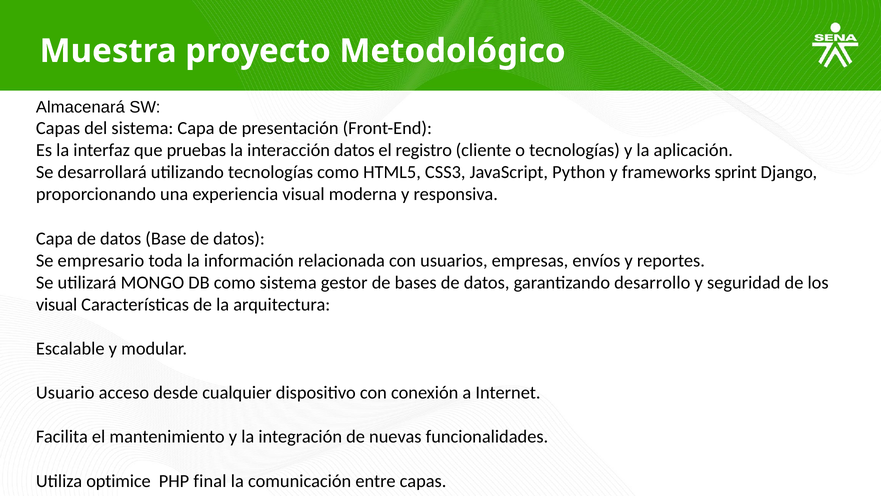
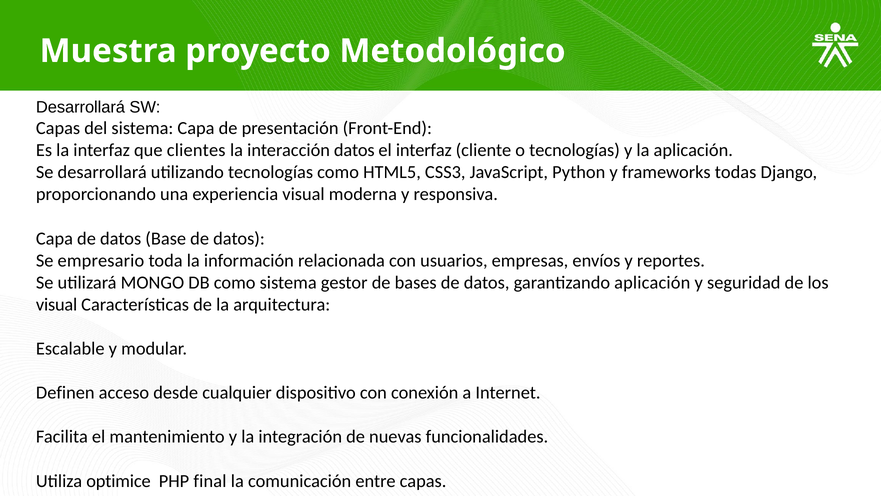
Almacenará: Almacenará -> Desarrollará (80, 107)
pruebas: pruebas -> clientes (196, 150)
el registro: registro -> interfaz (424, 150)
sprint: sprint -> todas (736, 172)
garantizando desarrollo: desarrollo -> aplicación (652, 282)
Usuario: Usuario -> Definen (65, 392)
